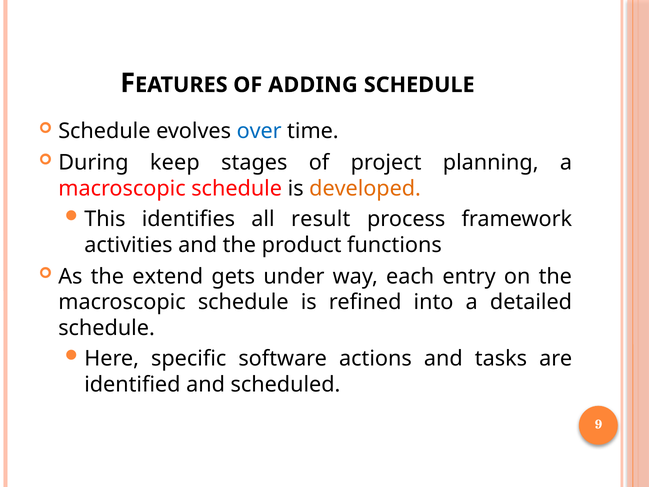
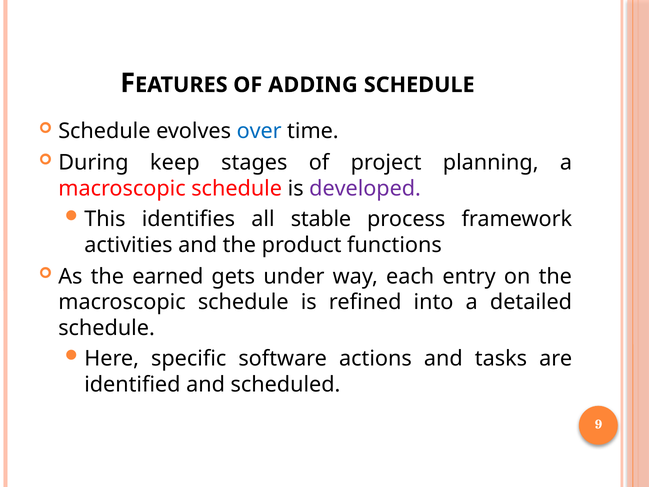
developed colour: orange -> purple (365, 189)
result: result -> stable (321, 219)
extend: extend -> earned (168, 276)
